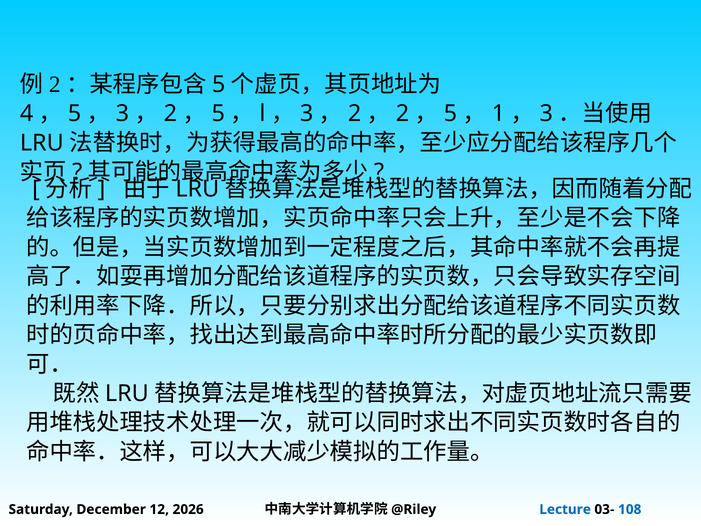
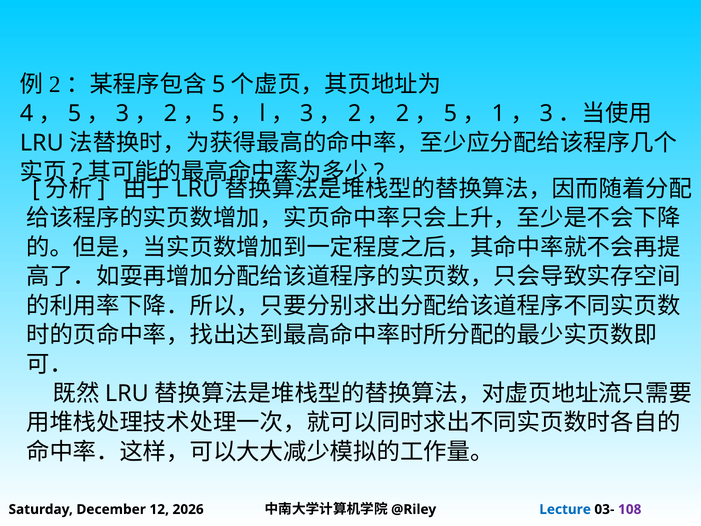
108 colour: blue -> purple (630, 509)
